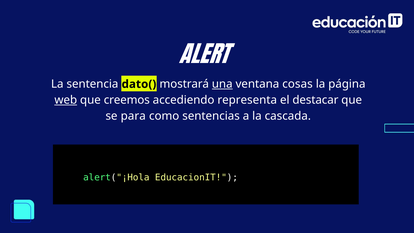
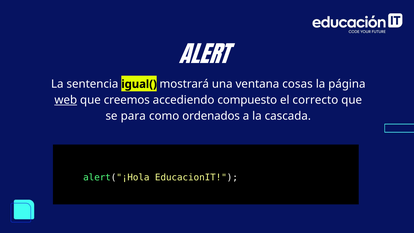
dato(: dato( -> igual( (139, 84)
una underline: present -> none (222, 84)
representa: representa -> compuesto (247, 100)
destacar: destacar -> correcto (315, 100)
sentencias: sentencias -> ordenados (211, 116)
